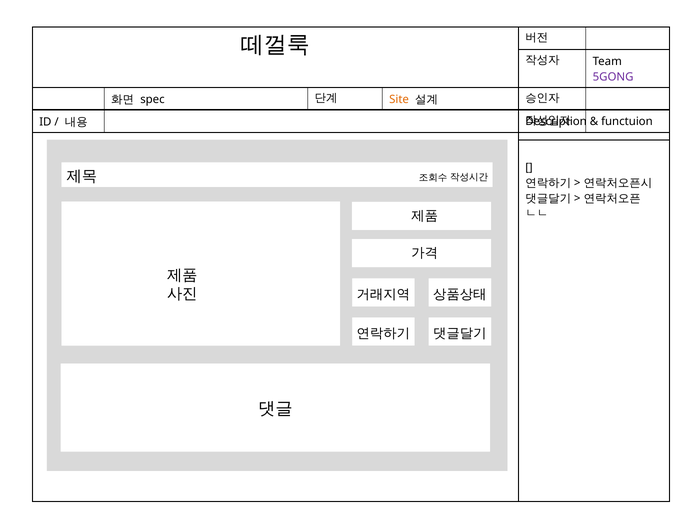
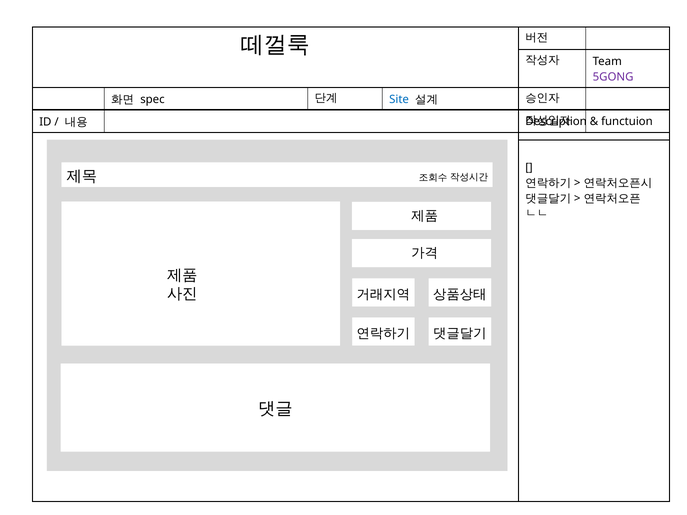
Site colour: orange -> blue (399, 99)
